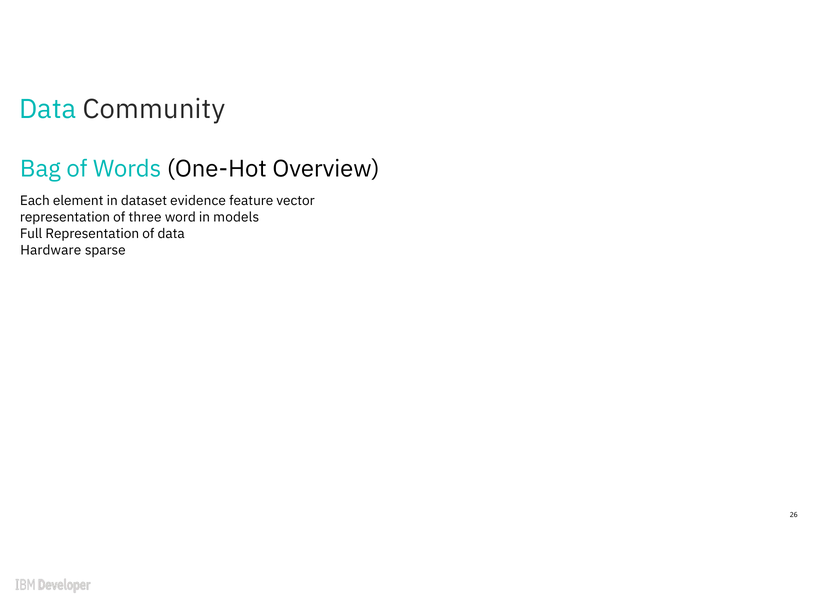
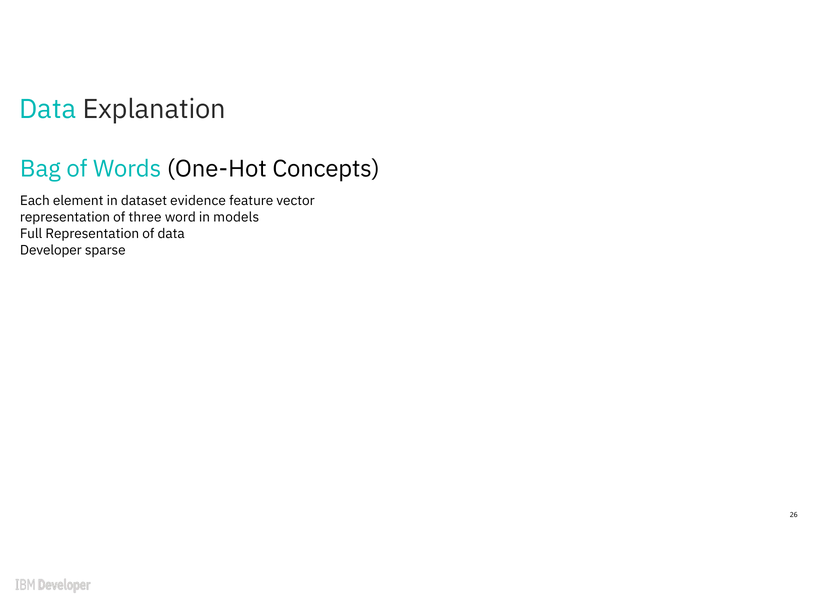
Community: Community -> Explanation (154, 109)
Overview: Overview -> Concepts (326, 169)
Hardware: Hardware -> Developer (51, 250)
